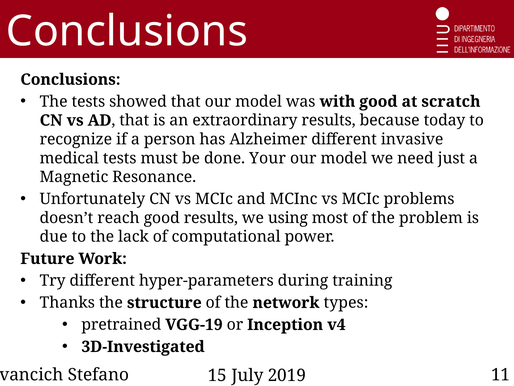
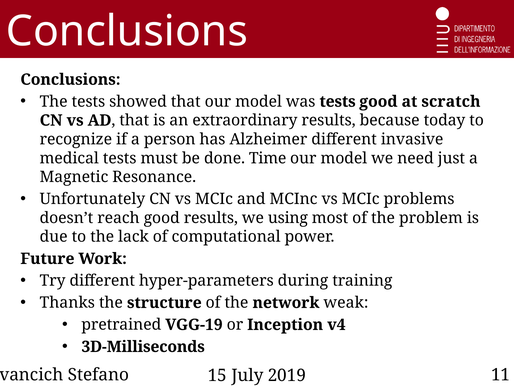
was with: with -> tests (338, 101)
Your: Your -> Time (268, 158)
types: types -> weak (346, 302)
3D-Investigated: 3D-Investigated -> 3D-Milliseconds (143, 346)
